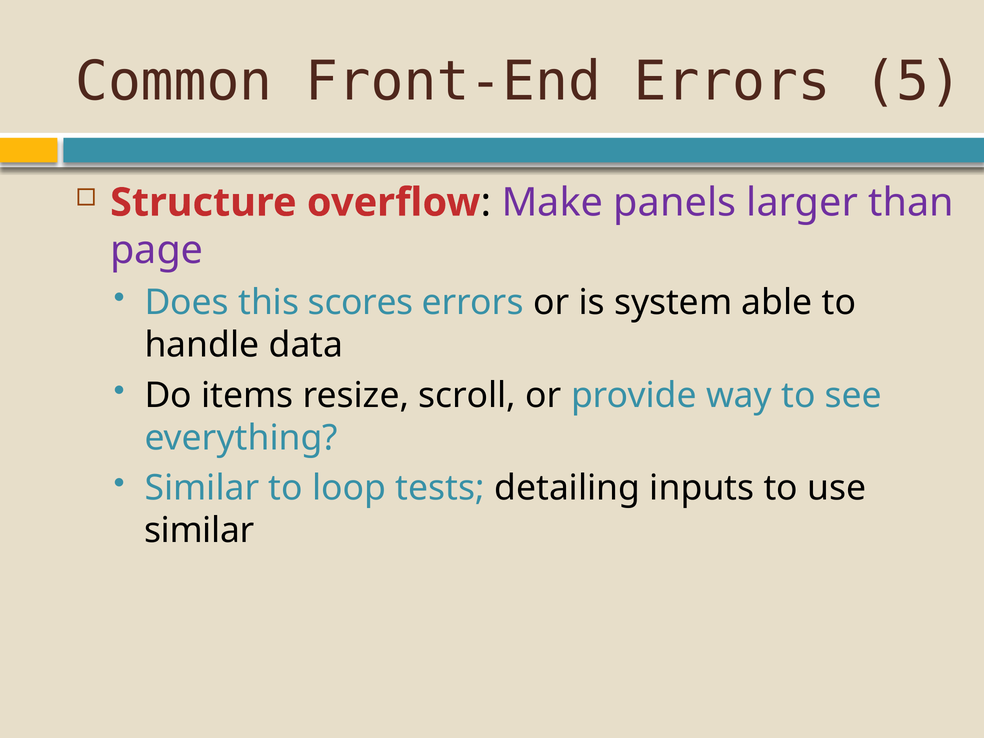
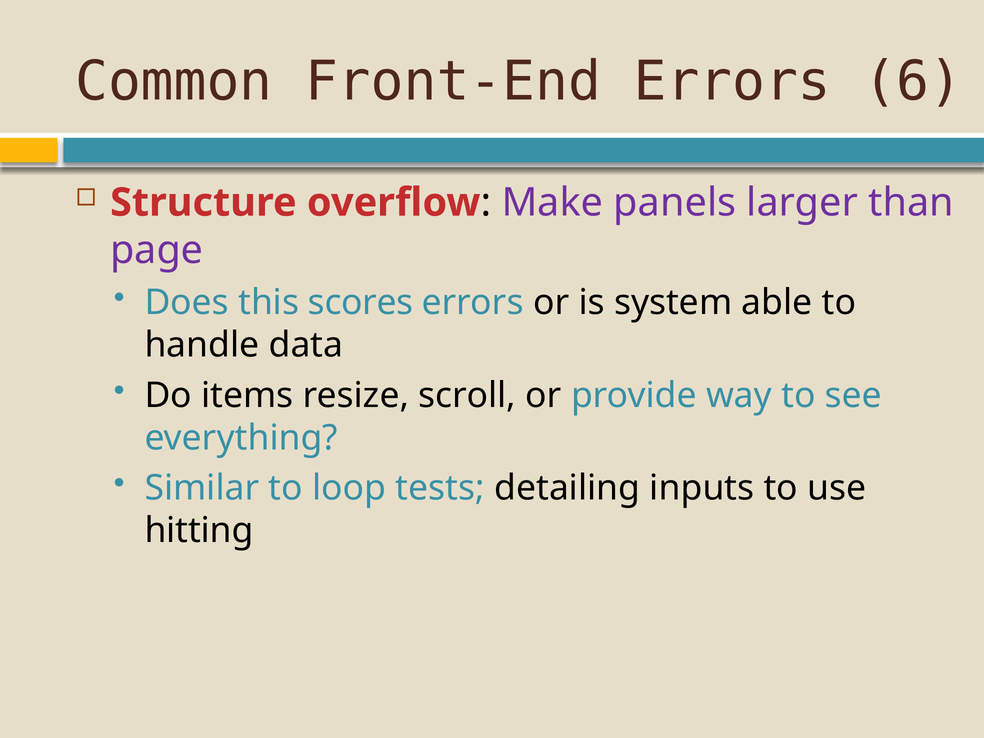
5: 5 -> 6 (913, 82)
similar: similar -> hitting (199, 531)
